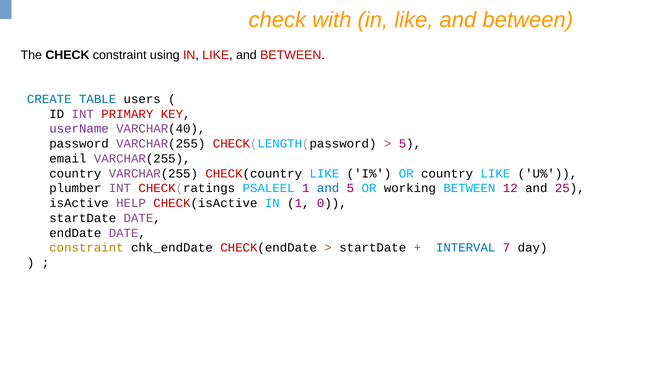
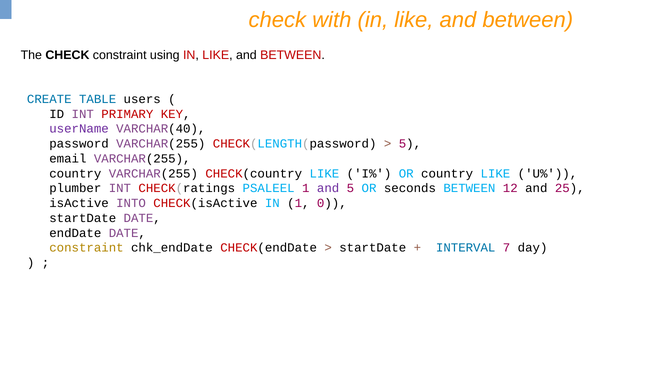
and colour: blue -> purple (328, 188)
working: working -> seconds (410, 188)
HELP: HELP -> INTO (131, 203)
